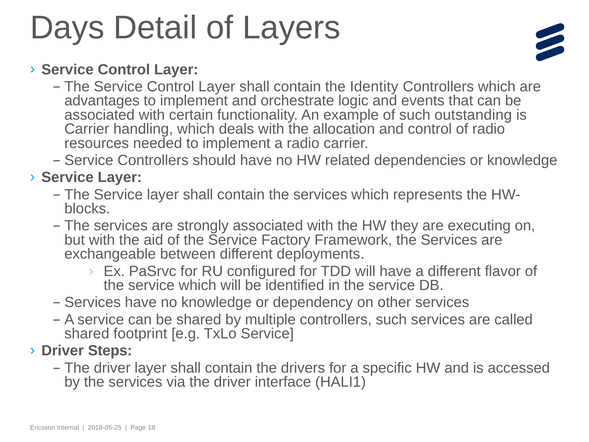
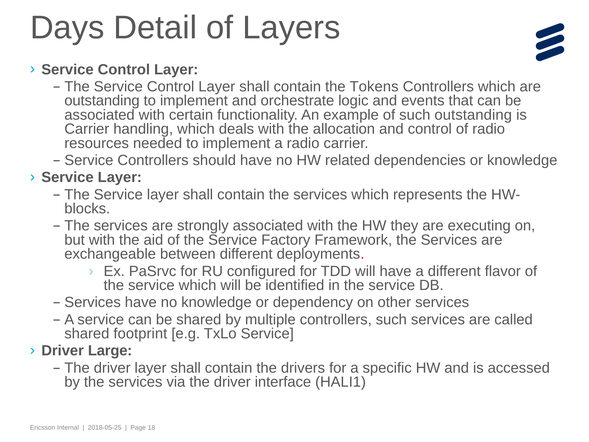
Identity: Identity -> Tokens (374, 87)
advantages: advantages -> outstanding (102, 101)
Steps: Steps -> Large (110, 351)
